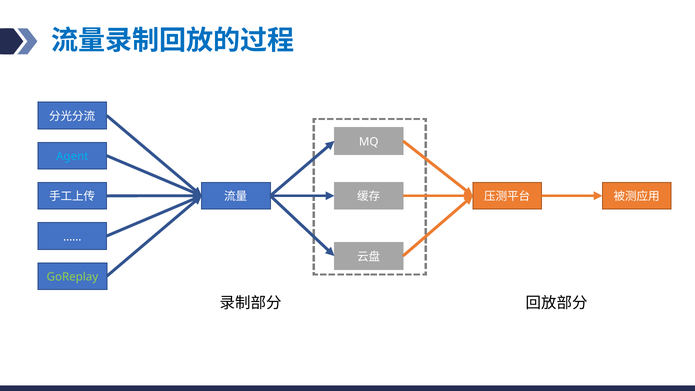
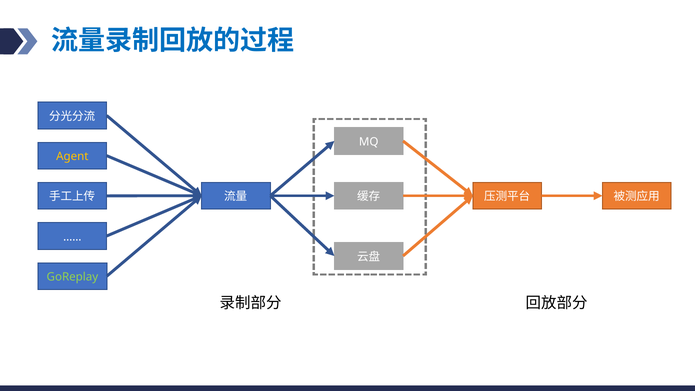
Agent colour: light blue -> yellow (72, 156)
